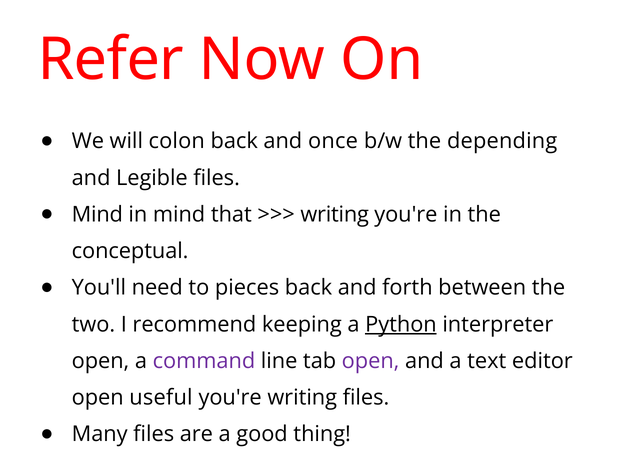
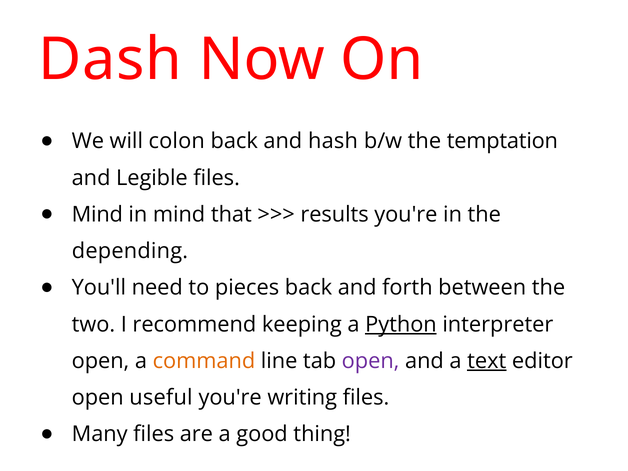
Refer: Refer -> Dash (110, 60)
once: once -> hash (333, 141)
depending: depending -> temptation (502, 141)
writing: writing -> results (335, 214)
conceptual: conceptual -> depending (130, 251)
command colour: purple -> orange (204, 361)
text underline: none -> present (487, 361)
